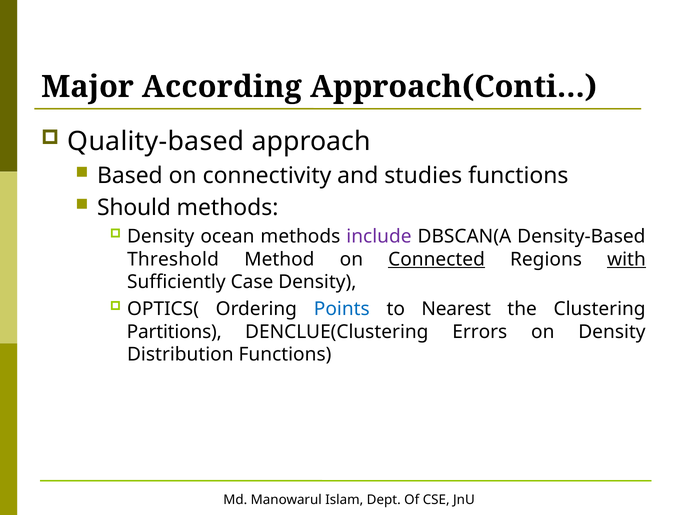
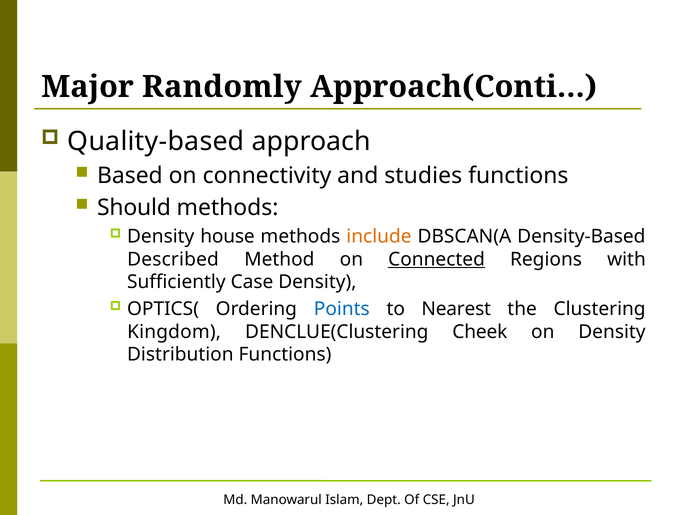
According: According -> Randomly (222, 87)
ocean: ocean -> house (228, 236)
include colour: purple -> orange (379, 236)
Threshold: Threshold -> Described (173, 259)
with underline: present -> none (627, 259)
Partitions: Partitions -> Kingdom (174, 332)
Errors: Errors -> Cheek (480, 332)
